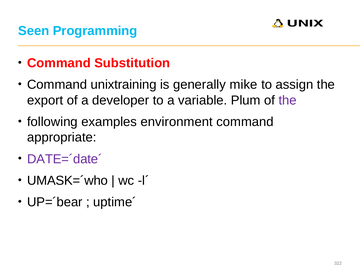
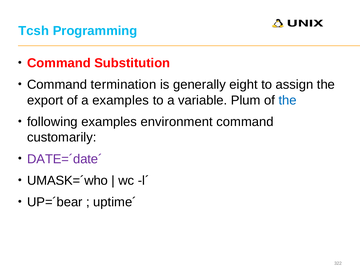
Seen: Seen -> Tcsh (34, 31)
unixtraining: unixtraining -> termination (124, 85)
mike: mike -> eight (244, 85)
a developer: developer -> examples (121, 100)
the colour: purple -> blue (288, 100)
appropriate: appropriate -> customarily (62, 137)
